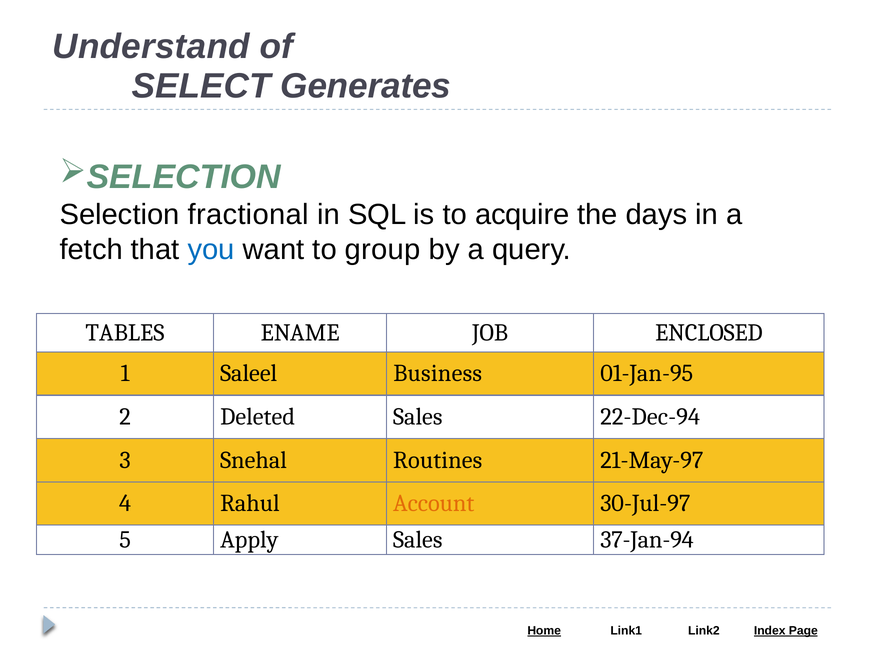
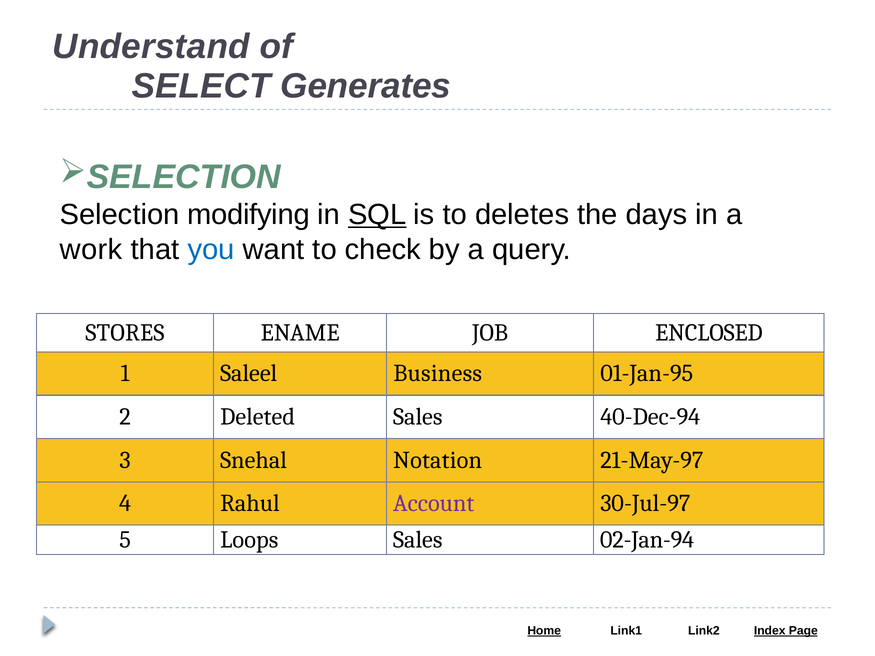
fractional: fractional -> modifying (249, 215)
SQL underline: none -> present (377, 215)
acquire: acquire -> deletes (522, 215)
fetch: fetch -> work (91, 250)
group: group -> check (383, 250)
TABLES: TABLES -> STORES (125, 333)
22-Dec-94: 22-Dec-94 -> 40-Dec-94 (650, 417)
Routines: Routines -> Notation (438, 460)
Account colour: orange -> purple (434, 504)
Apply: Apply -> Loops (249, 540)
37-Jan-94: 37-Jan-94 -> 02-Jan-94 (647, 540)
